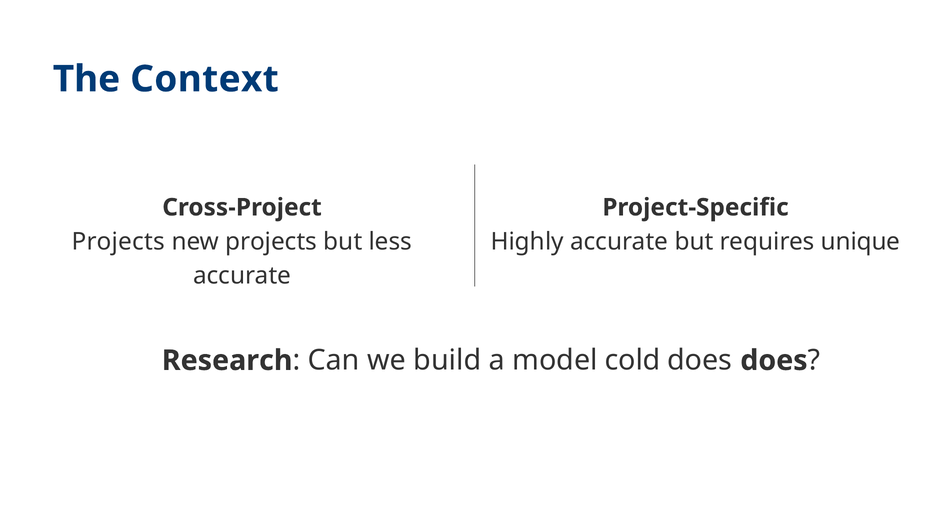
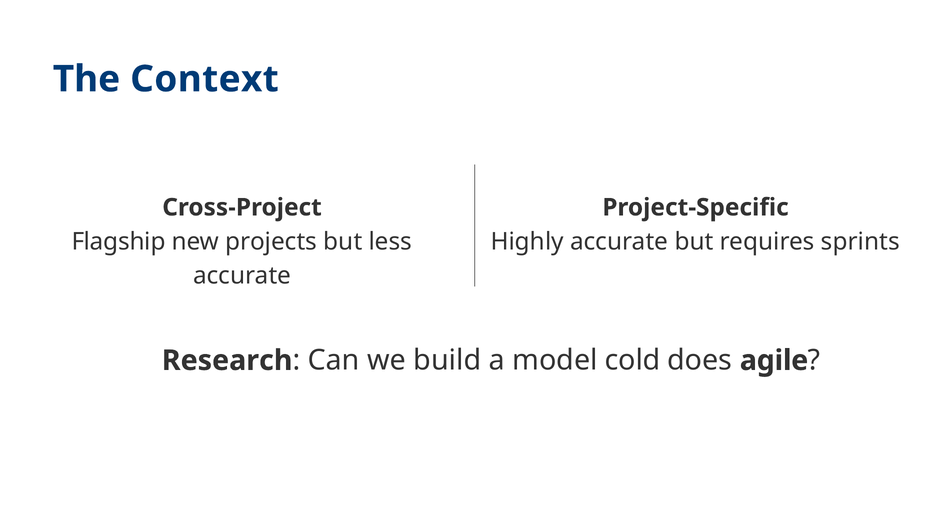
Projects: Projects -> Flagship (119, 242)
unique: unique -> sprints (860, 242)
does does: does -> agile (774, 360)
